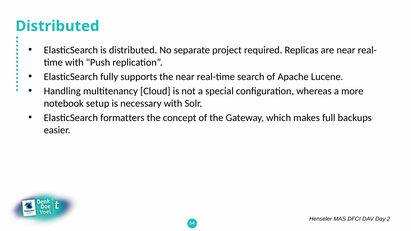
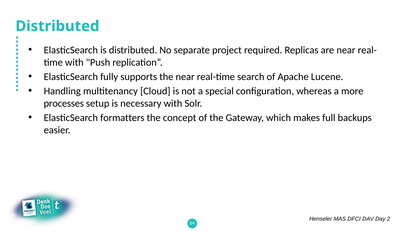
notebook: notebook -> processes (64, 104)
